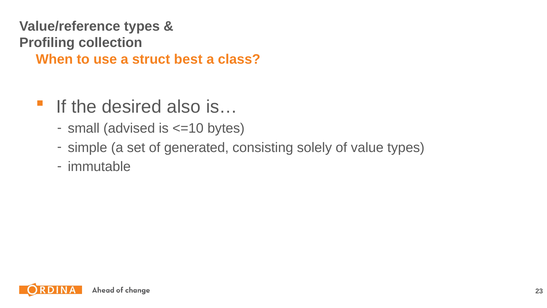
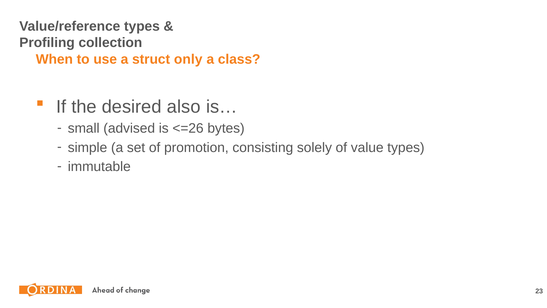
best: best -> only (188, 59)
<=10: <=10 -> <=26 (188, 128)
generated: generated -> promotion (196, 147)
